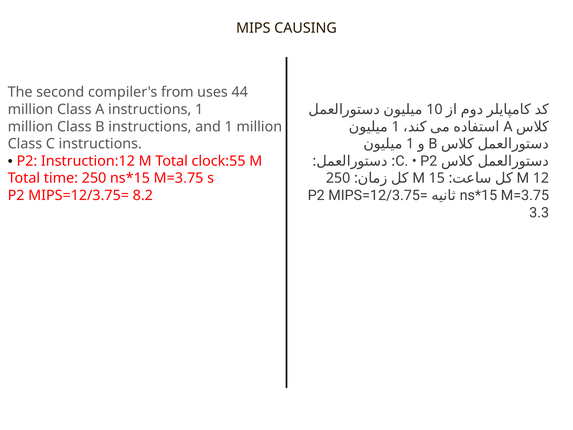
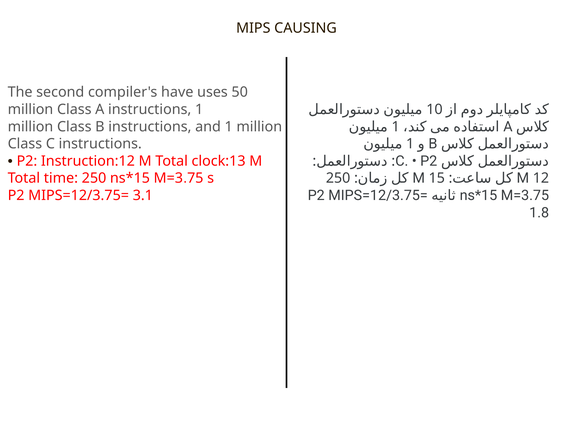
from: from -> have (177, 92)
44: 44 -> 50 (240, 92)
clock:55: clock:55 -> clock:13 (219, 161)
8.2: 8.2 -> 3.1 (143, 195)
3.3: 3.3 -> 1.8 (539, 213)
